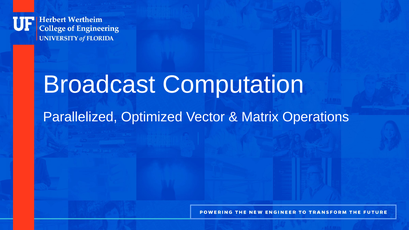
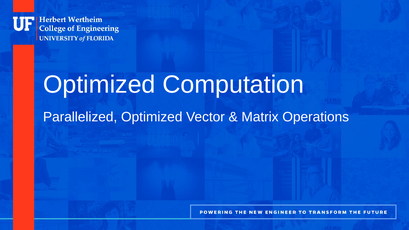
Broadcast: Broadcast -> Optimized (99, 85)
